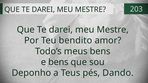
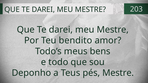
e bens: bens -> todo (58, 62)
pés Dando: Dando -> Mestre (118, 73)
